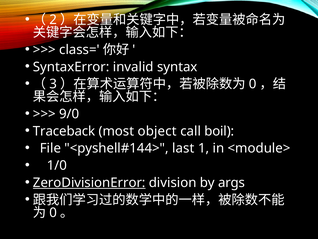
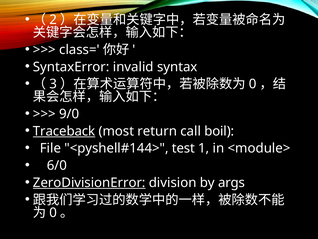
Traceback underline: none -> present (64, 131)
object: object -> return (157, 131)
last: last -> test (183, 148)
1/0: 1/0 -> 6/0 (57, 165)
